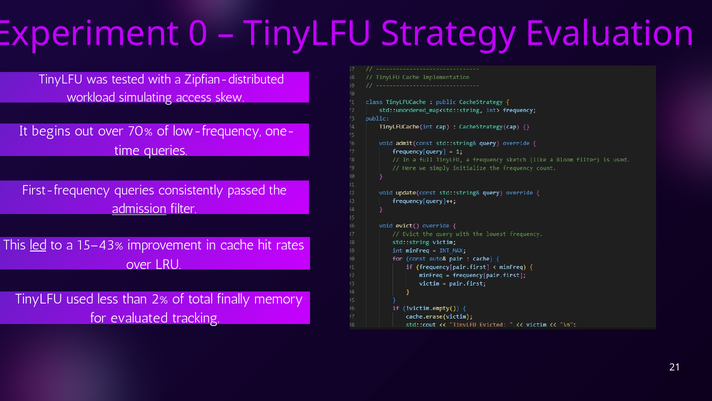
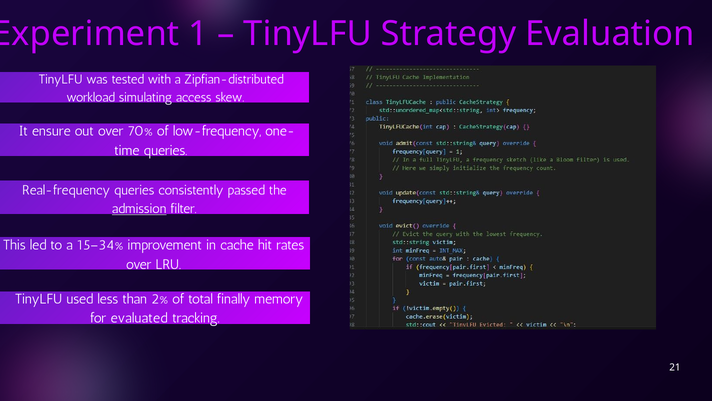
0: 0 -> 1 (198, 34)
begins: begins -> ensure (51, 131)
First-frequency: First-frequency -> Real-frequency (66, 190)
led underline: present -> none (38, 245)
15–43%: 15–43% -> 15–34% (100, 245)
